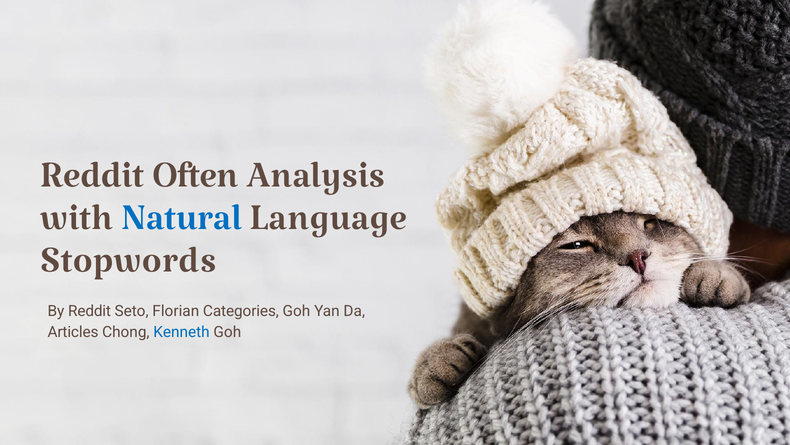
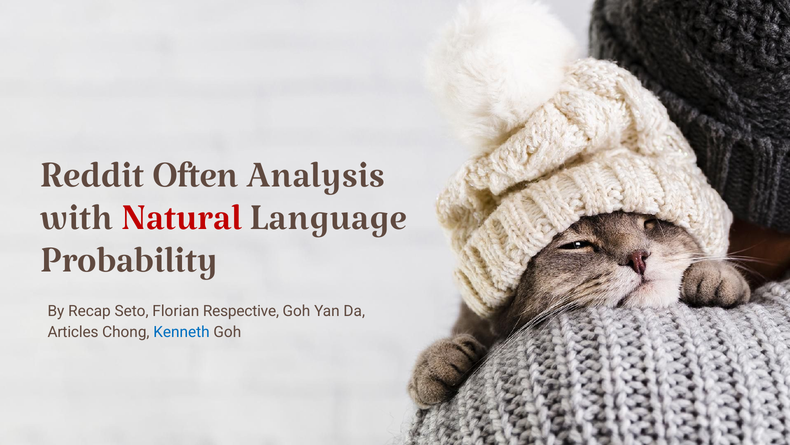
Natural colour: blue -> red (182, 213)
Stopwords: Stopwords -> Probability (129, 255)
By Reddit: Reddit -> Recap (89, 311)
Categories: Categories -> Respective (241, 311)
